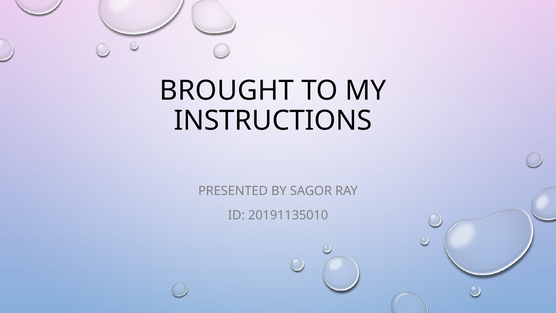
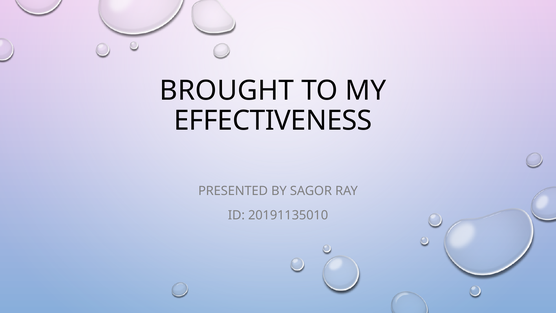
INSTRUCTIONS: INSTRUCTIONS -> EFFECTIVENESS (273, 121)
